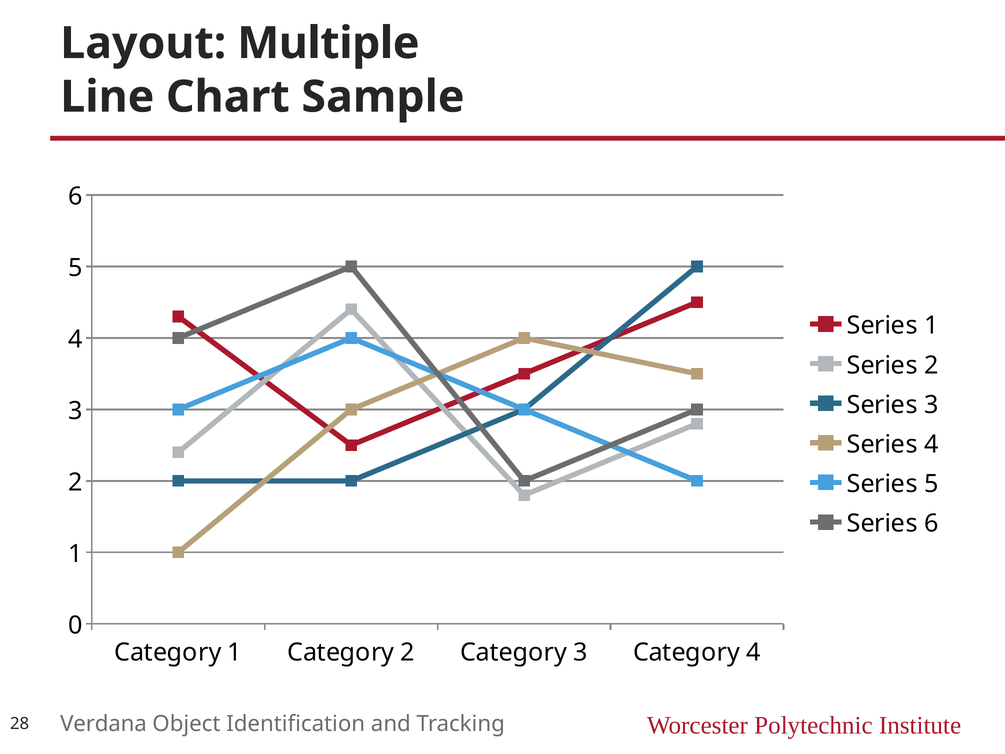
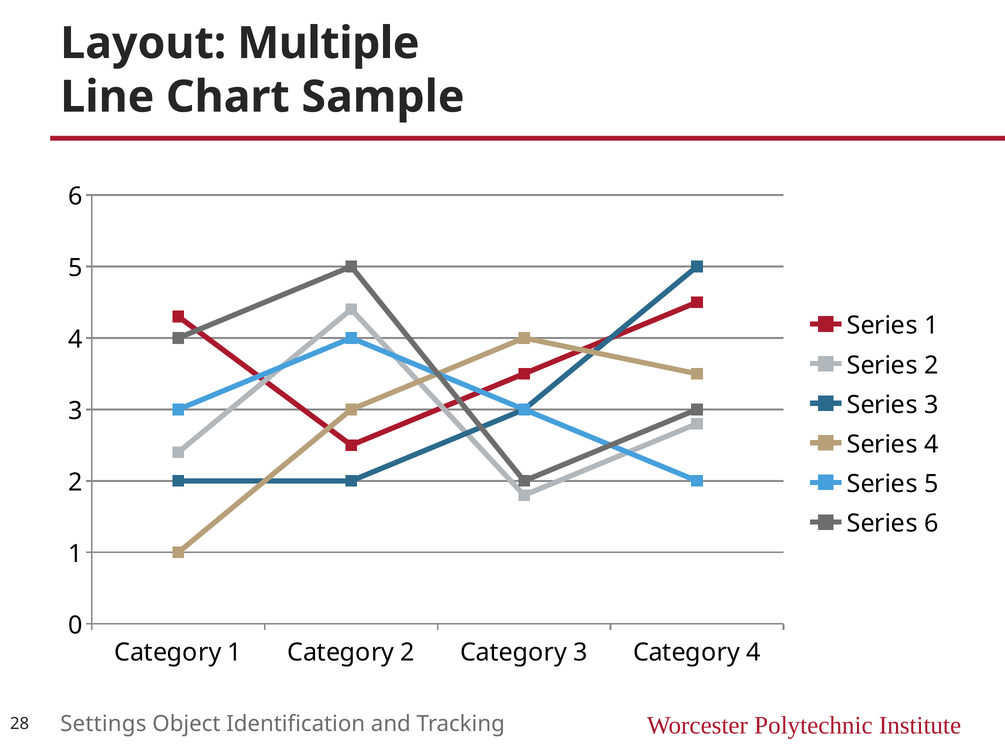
Verdana: Verdana -> Settings (103, 723)
